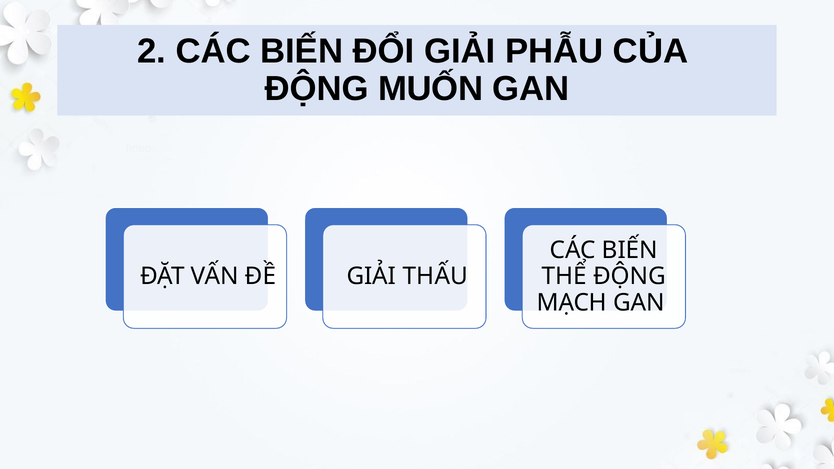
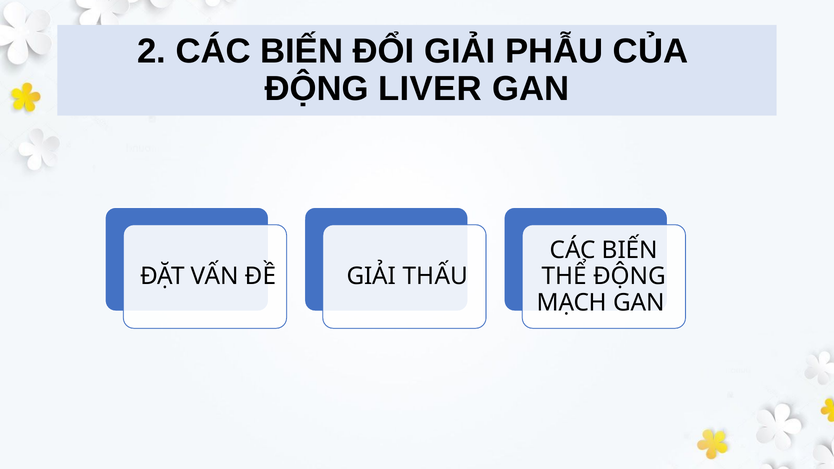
MUỐN: MUỐN -> LIVER (430, 89)
